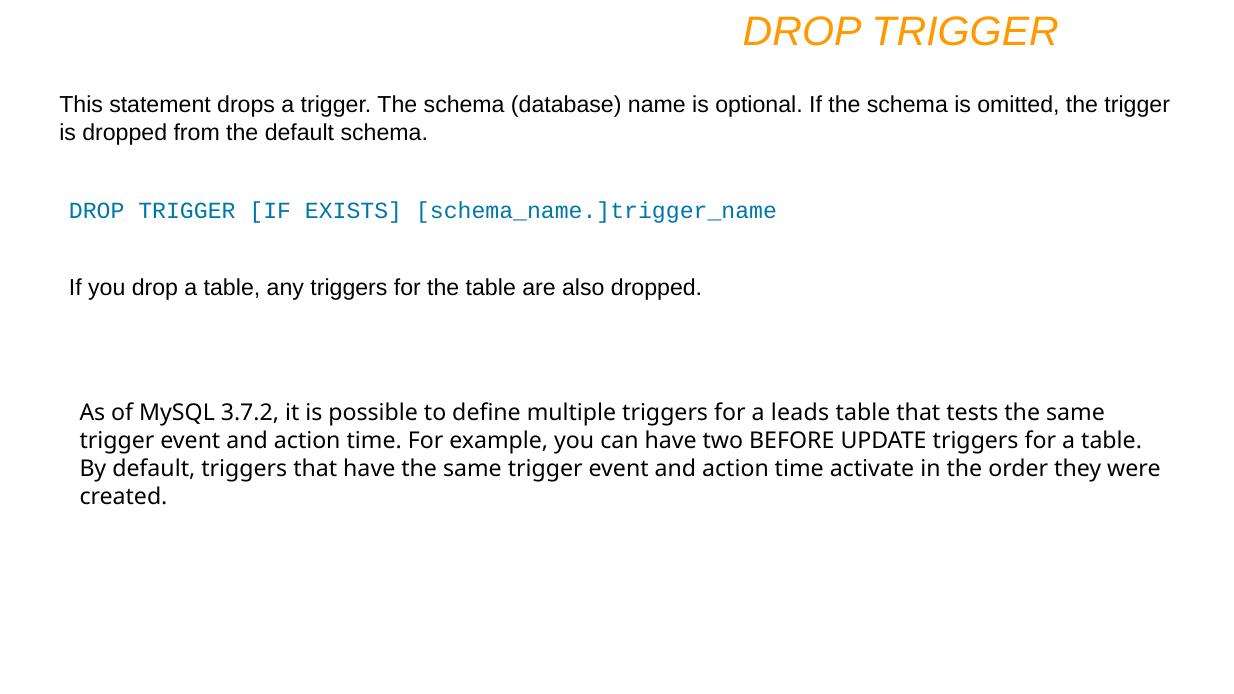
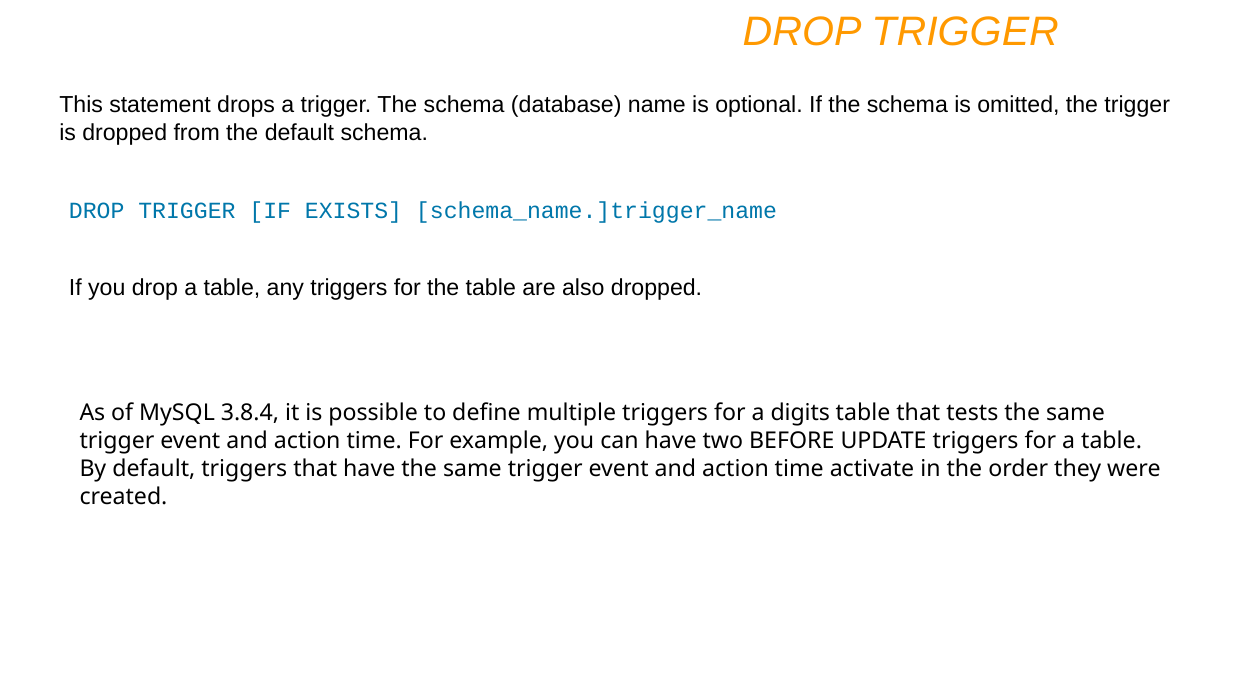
3.7.2: 3.7.2 -> 3.8.4 (250, 413)
leads: leads -> digits (800, 413)
